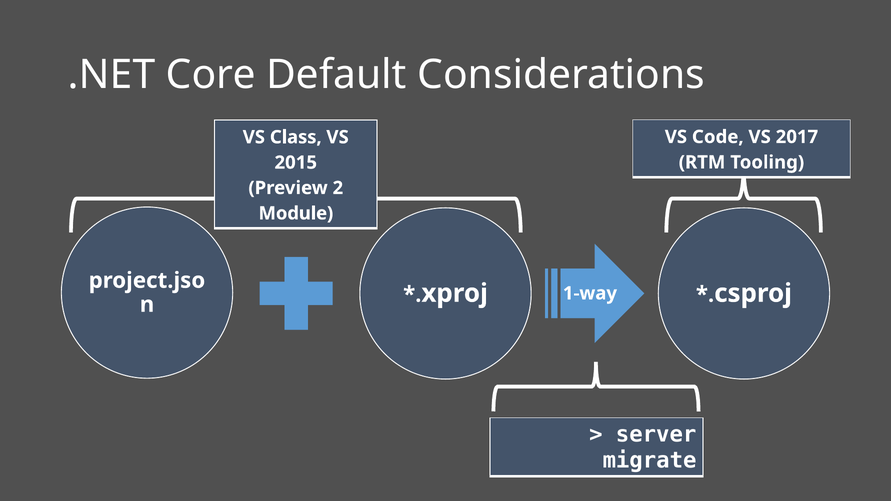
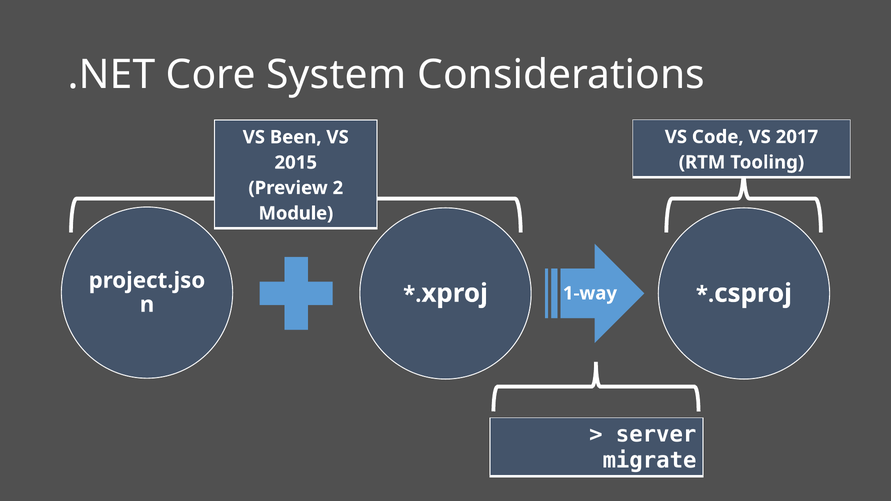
Default: Default -> System (336, 75)
Class: Class -> Been (296, 137)
